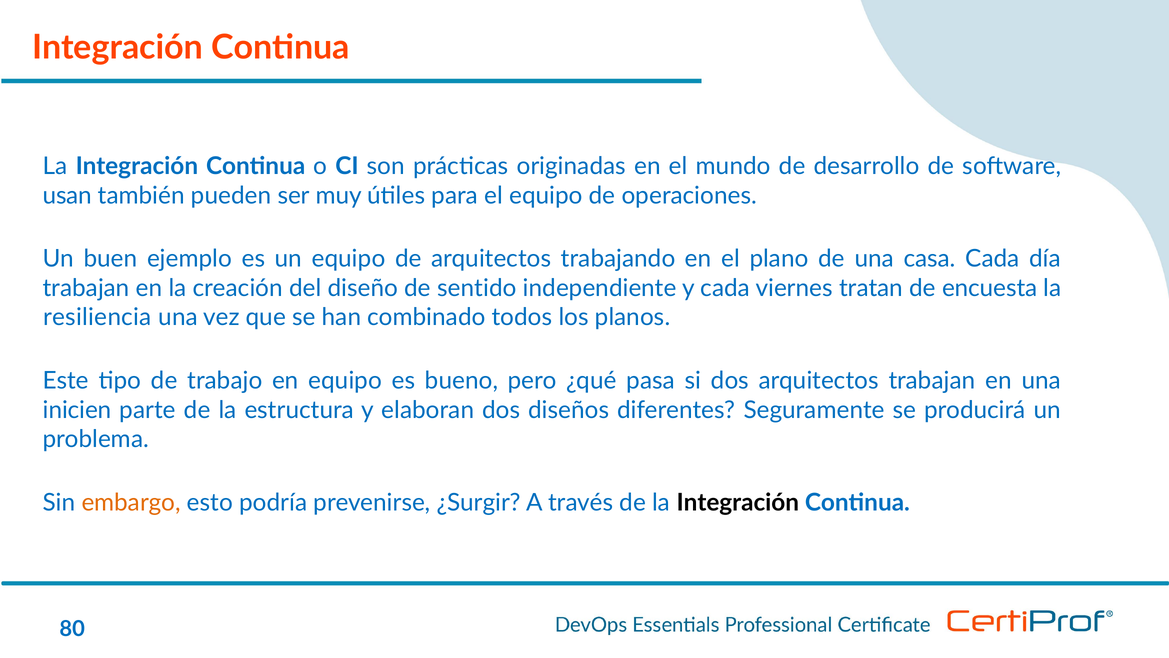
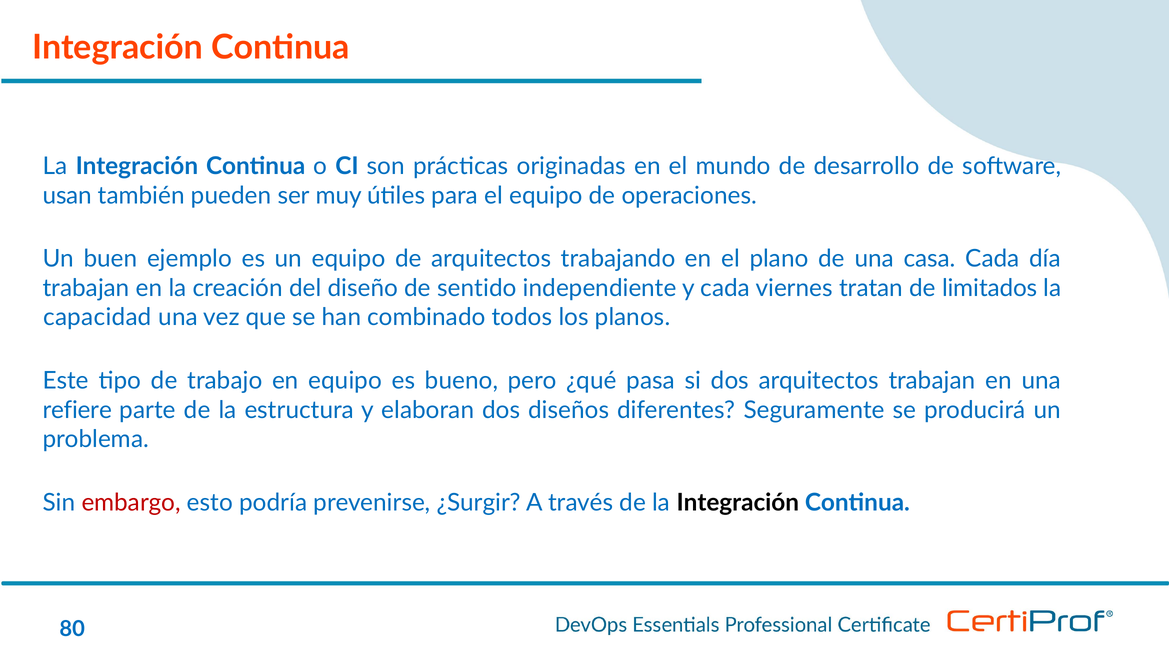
encuesta: encuesta -> limitados (990, 288)
resiliencia: resiliencia -> capacidad (97, 317)
inicien: inicien -> refiere (77, 410)
embargo colour: orange -> red (131, 502)
